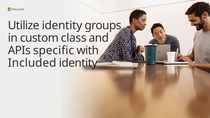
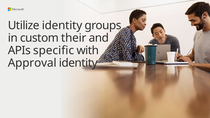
class: class -> their (74, 38)
Included: Included -> Approval (32, 63)
